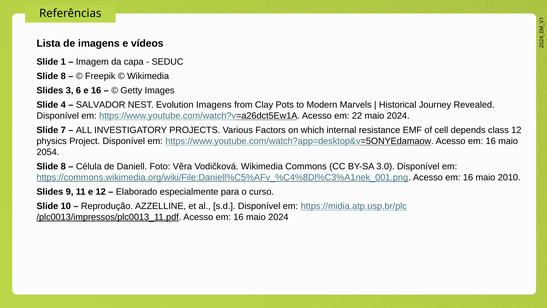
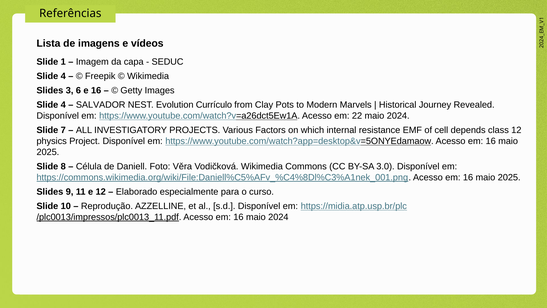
8: 8 -> 4 (63, 76)
Evolution Imagens: Imagens -> Currículo (214, 105)
2054: 2054 -> 2025 (48, 152)
2010: 2010 -> 2025 (509, 177)
